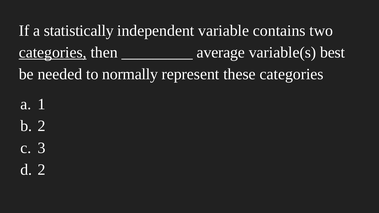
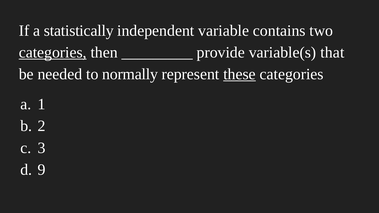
average: average -> provide (221, 52)
best: best -> that (332, 52)
these underline: none -> present (239, 74)
2: 2 -> 9 (42, 170)
